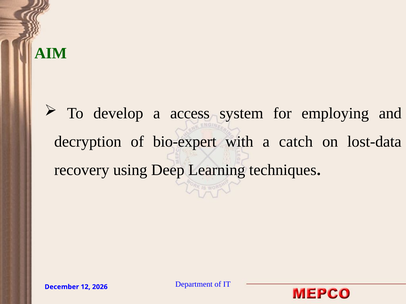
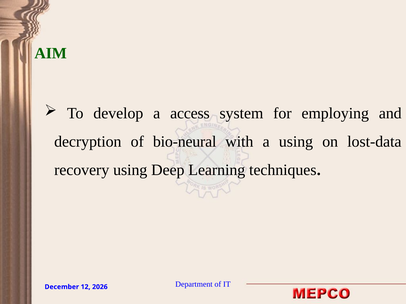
bio-expert: bio-expert -> bio-neural (185, 142)
a catch: catch -> using (296, 142)
